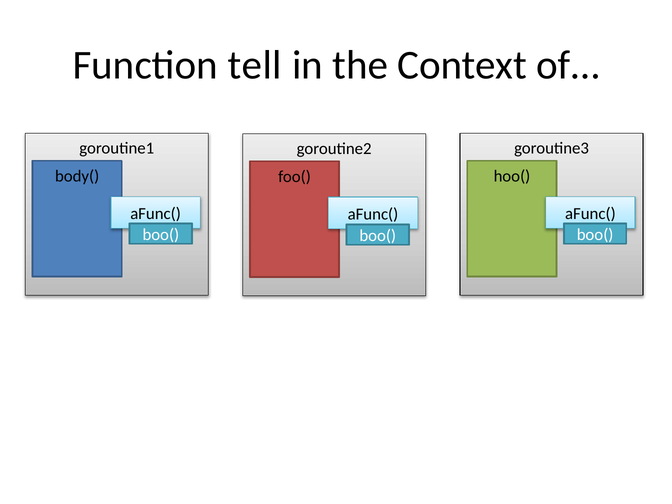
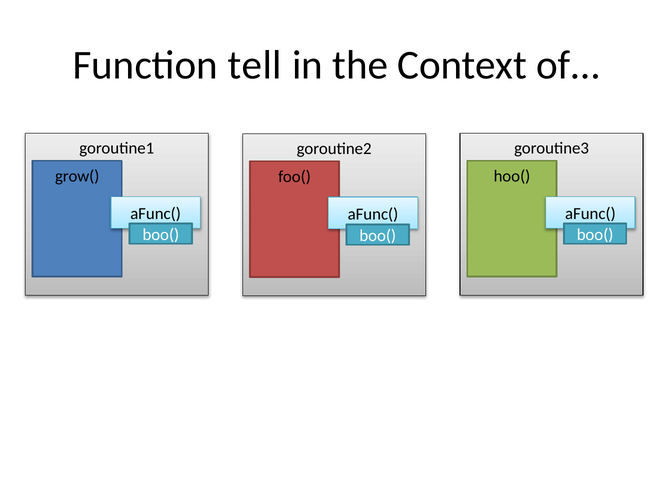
body(: body( -> grow( (77, 176)
